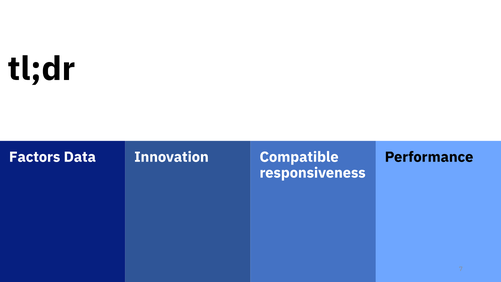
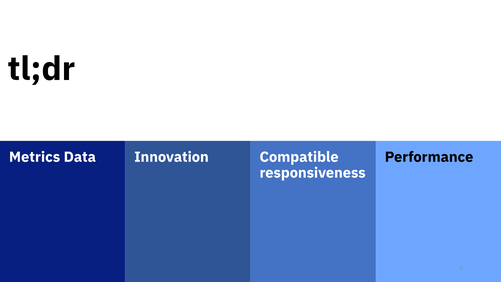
Factors: Factors -> Metrics (35, 157)
